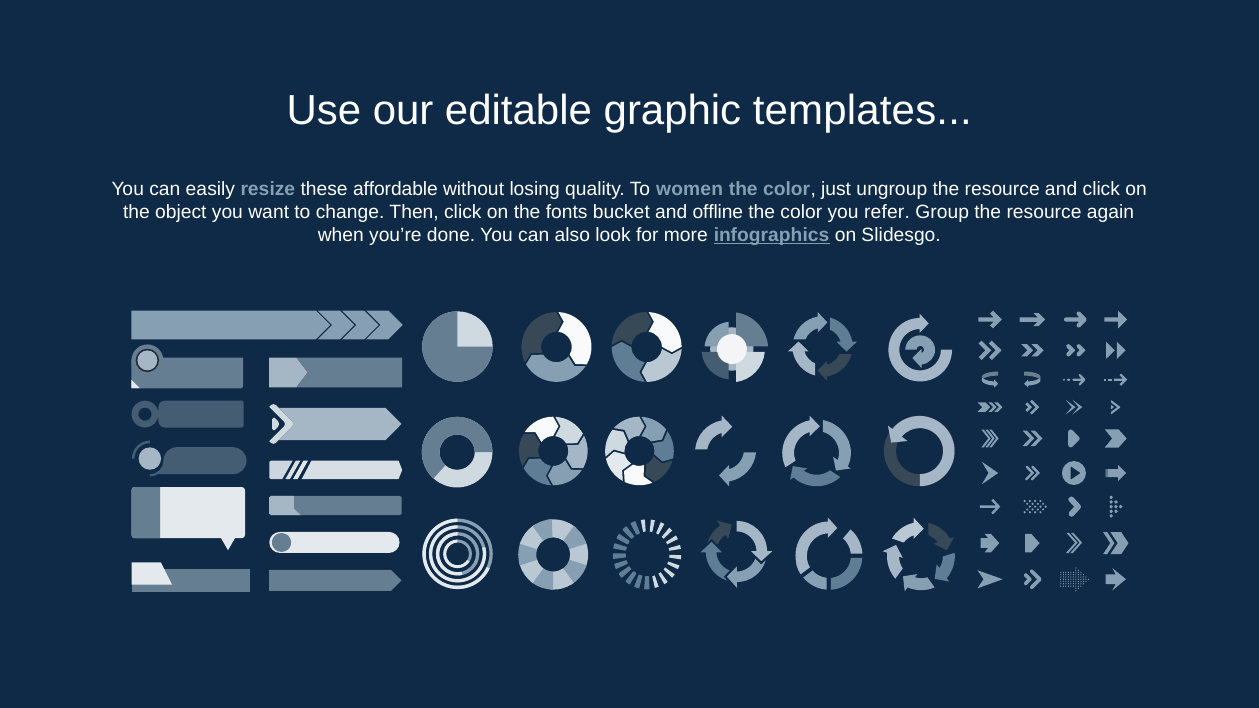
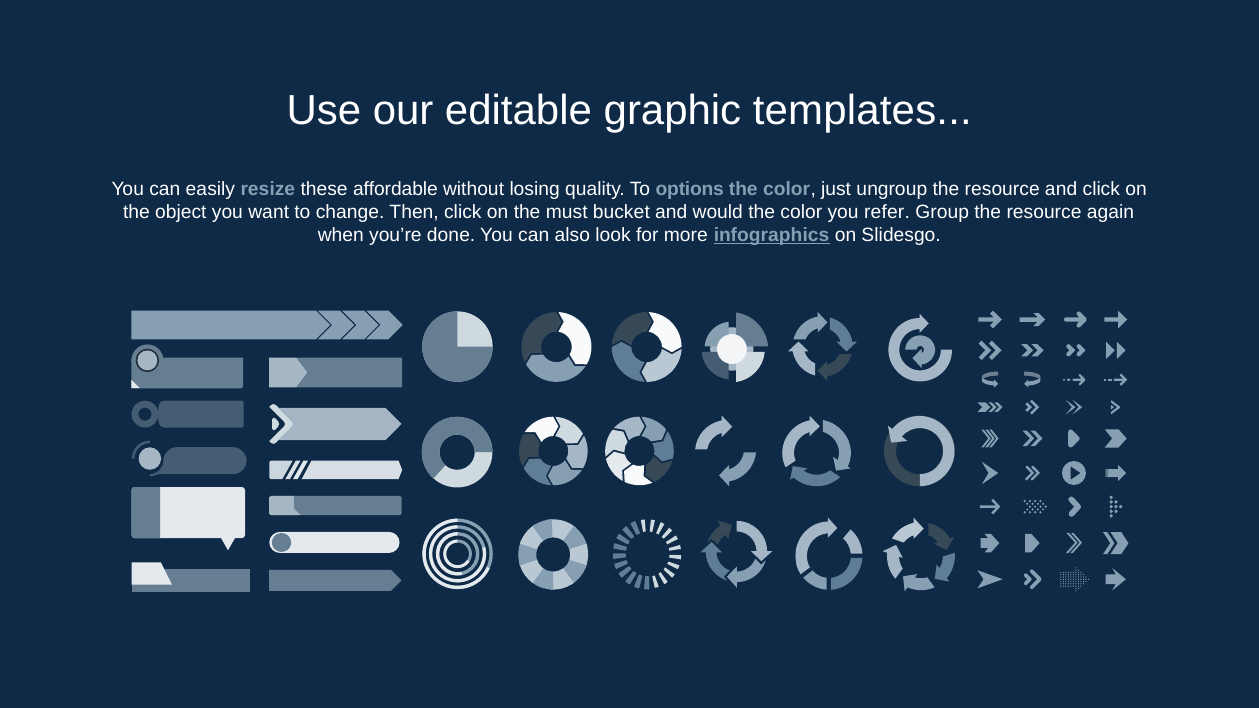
women: women -> options (690, 189)
fonts: fonts -> must (567, 212)
offline: offline -> would (718, 212)
